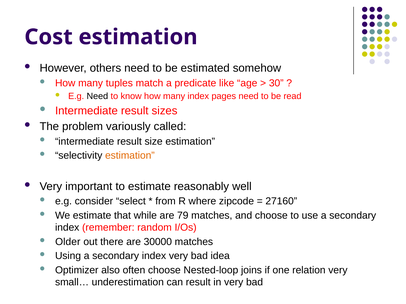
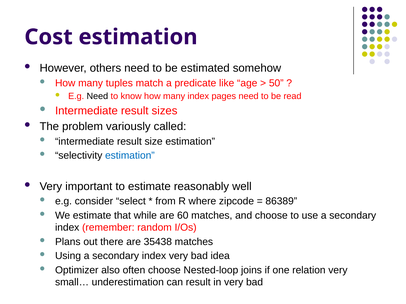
30: 30 -> 50 (276, 83)
estimation colour: orange -> blue (130, 156)
27160: 27160 -> 86389 (281, 202)
79: 79 -> 60 (183, 216)
Older: Older -> Plans (68, 242)
30000: 30000 -> 35438 (158, 242)
